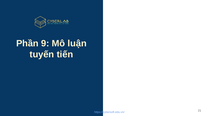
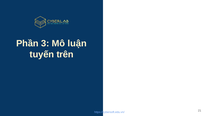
9: 9 -> 3 (45, 43)
tiến: tiến -> trên (65, 54)
